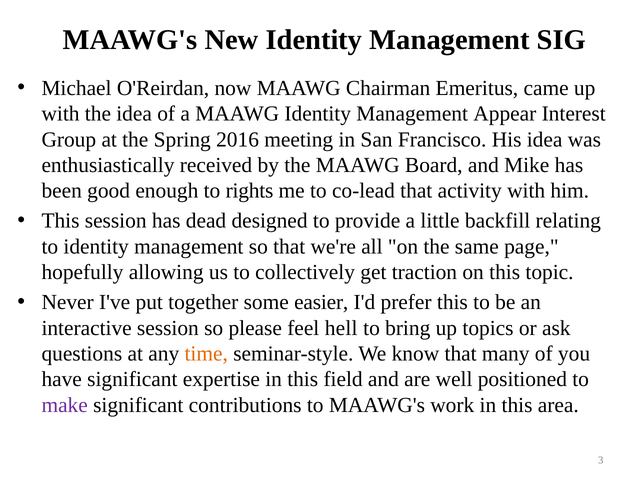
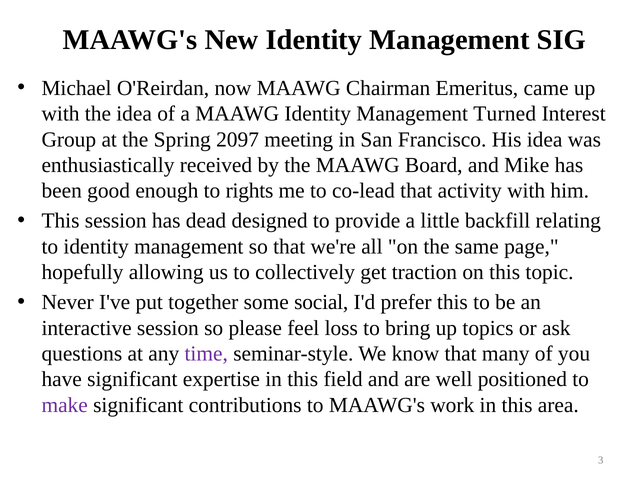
Appear: Appear -> Turned (505, 114)
2016: 2016 -> 2097 (238, 139)
easier: easier -> social (321, 302)
hell: hell -> loss (341, 328)
time colour: orange -> purple (206, 353)
